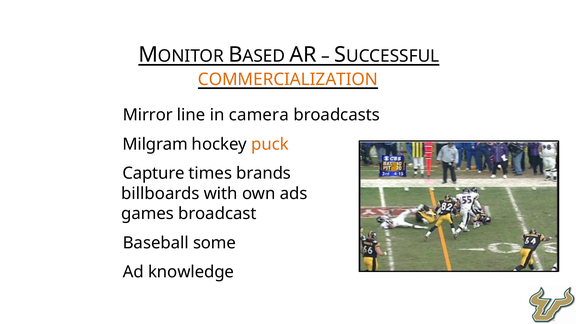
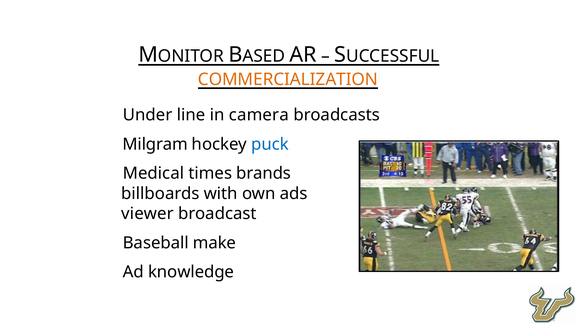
Mirror: Mirror -> Under (148, 115)
puck colour: orange -> blue (270, 144)
Capture: Capture -> Medical (153, 173)
games: games -> viewer (148, 214)
some: some -> make (215, 243)
